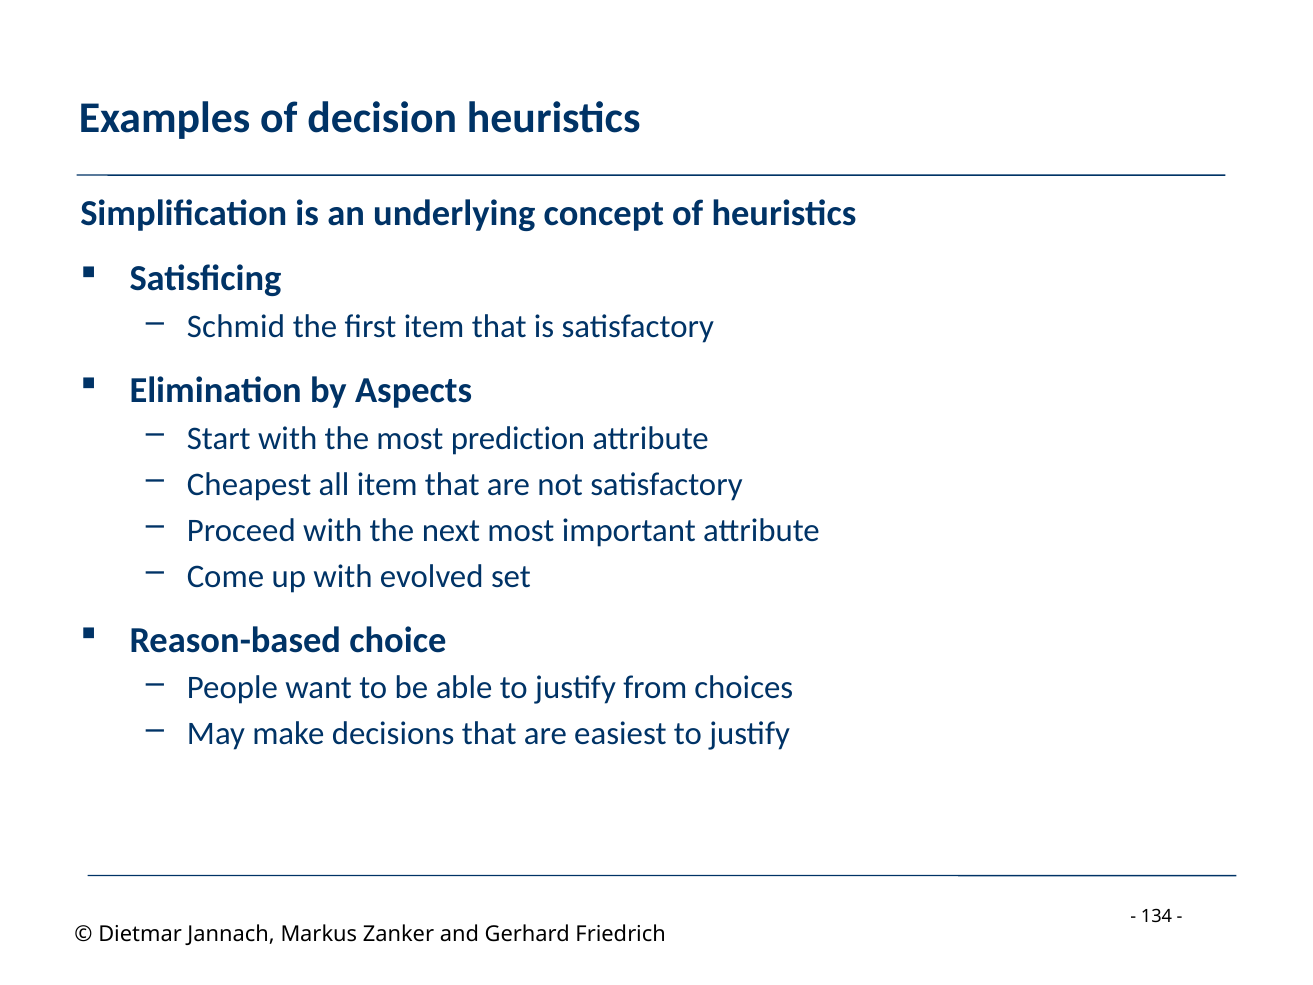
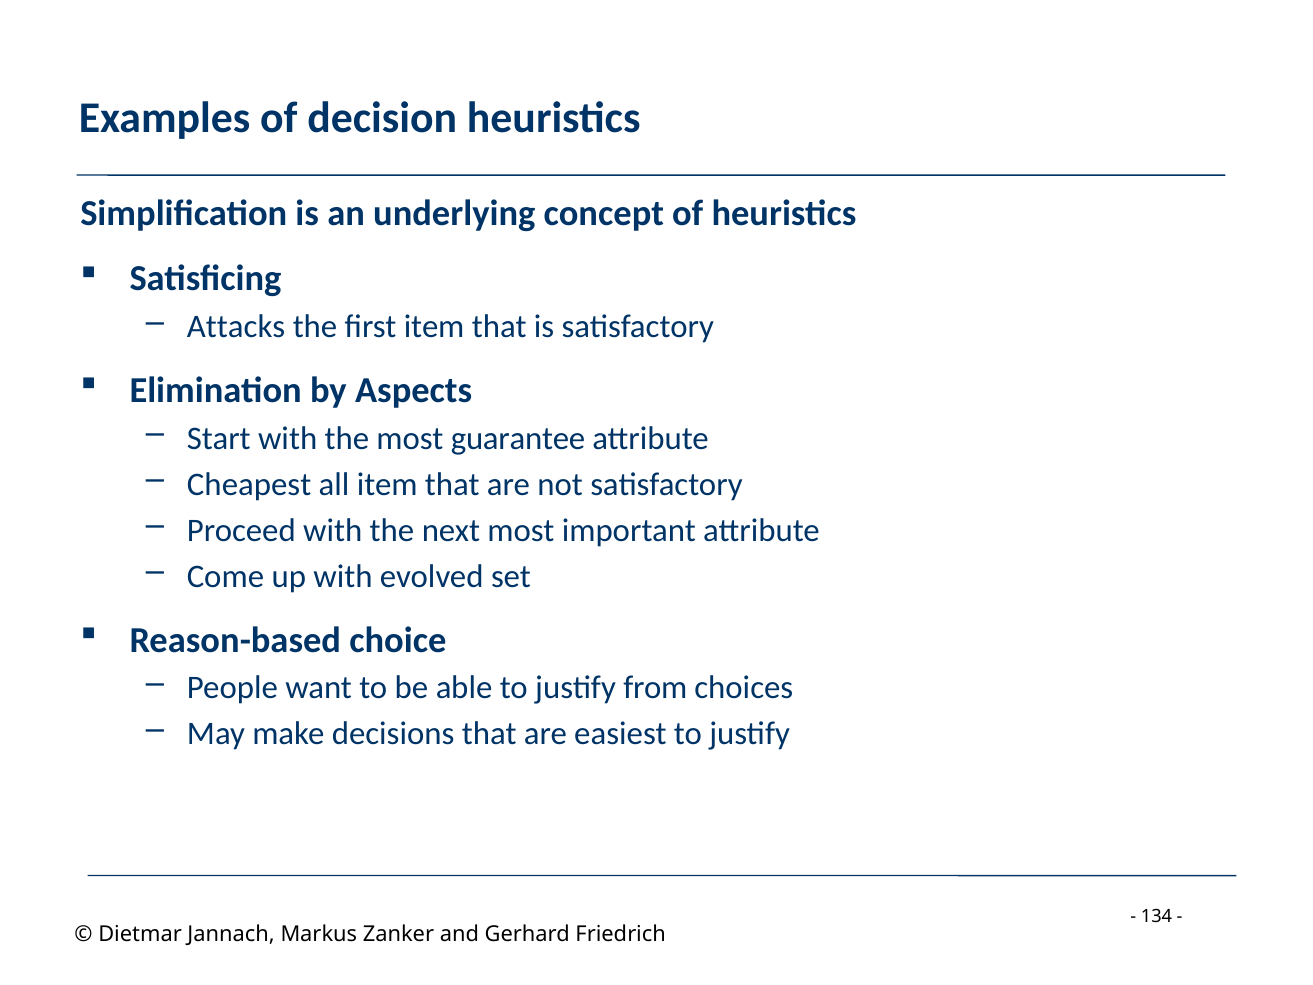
Schmid: Schmid -> Attacks (236, 327)
prediction: prediction -> guarantee (518, 438)
